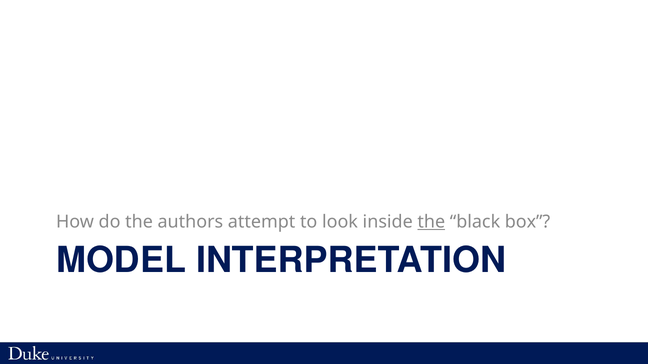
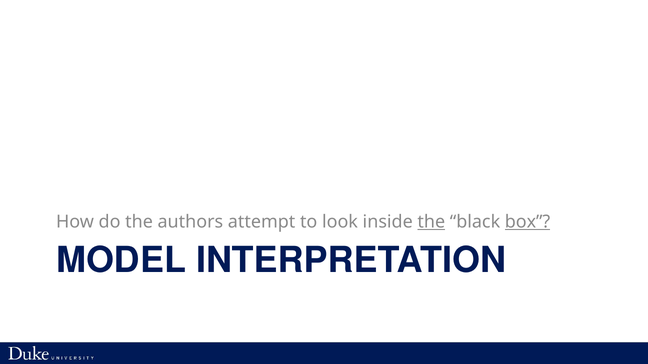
box underline: none -> present (528, 222)
